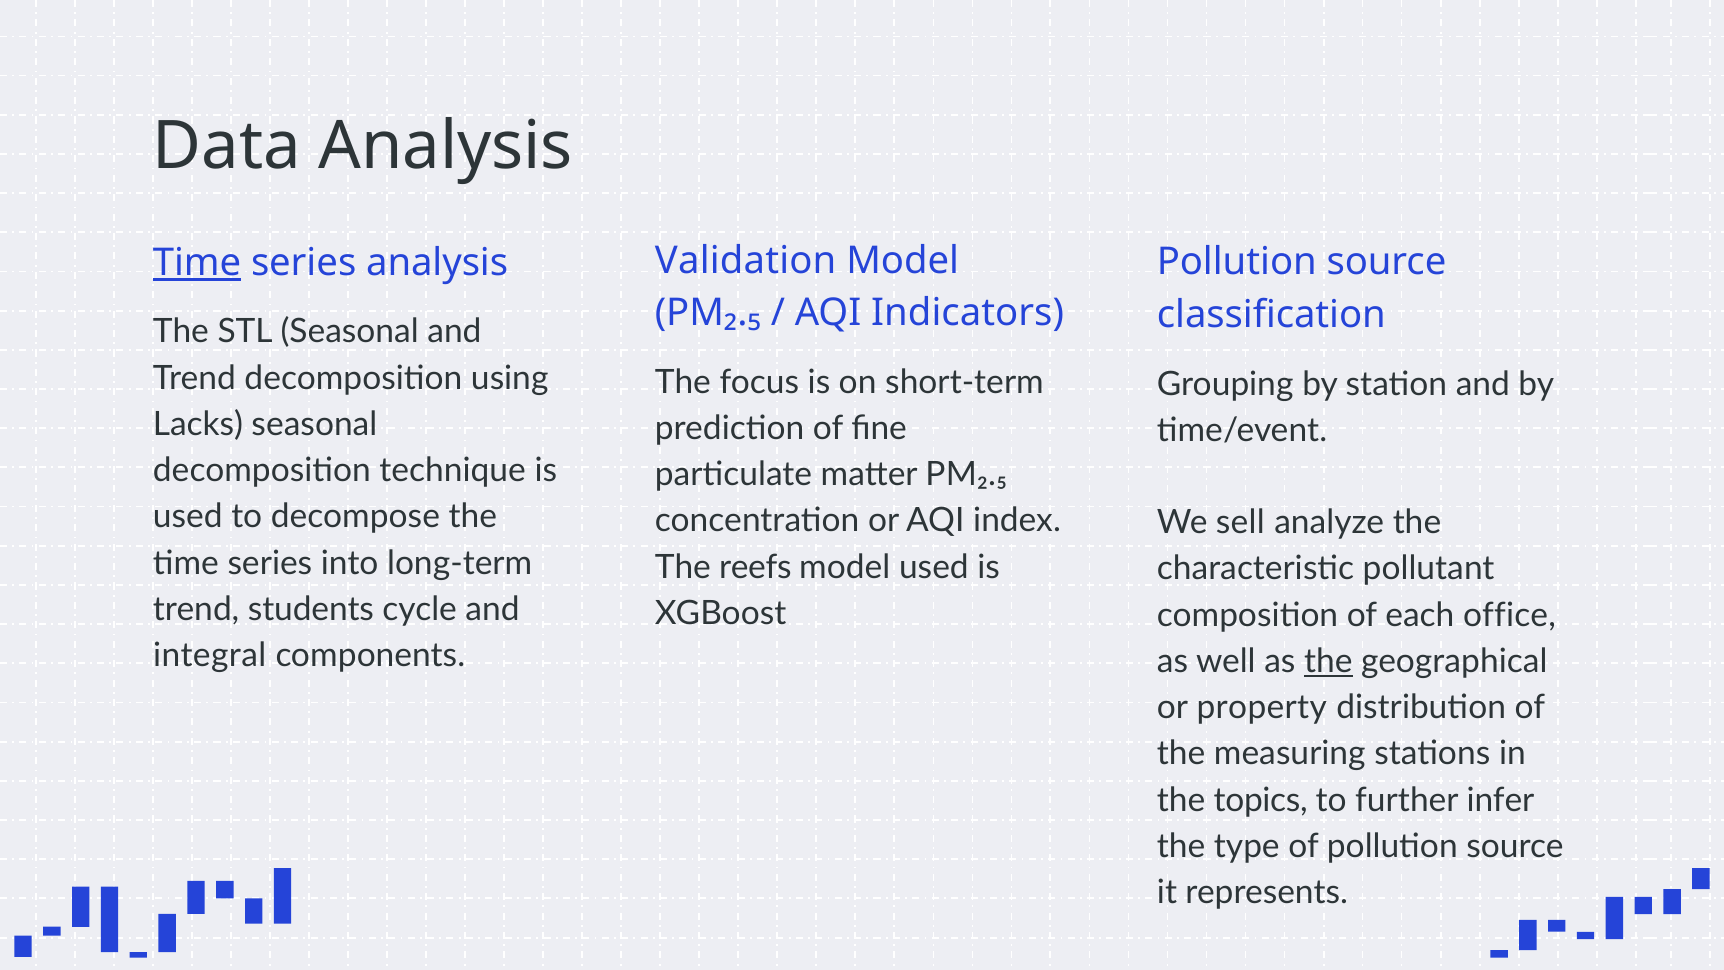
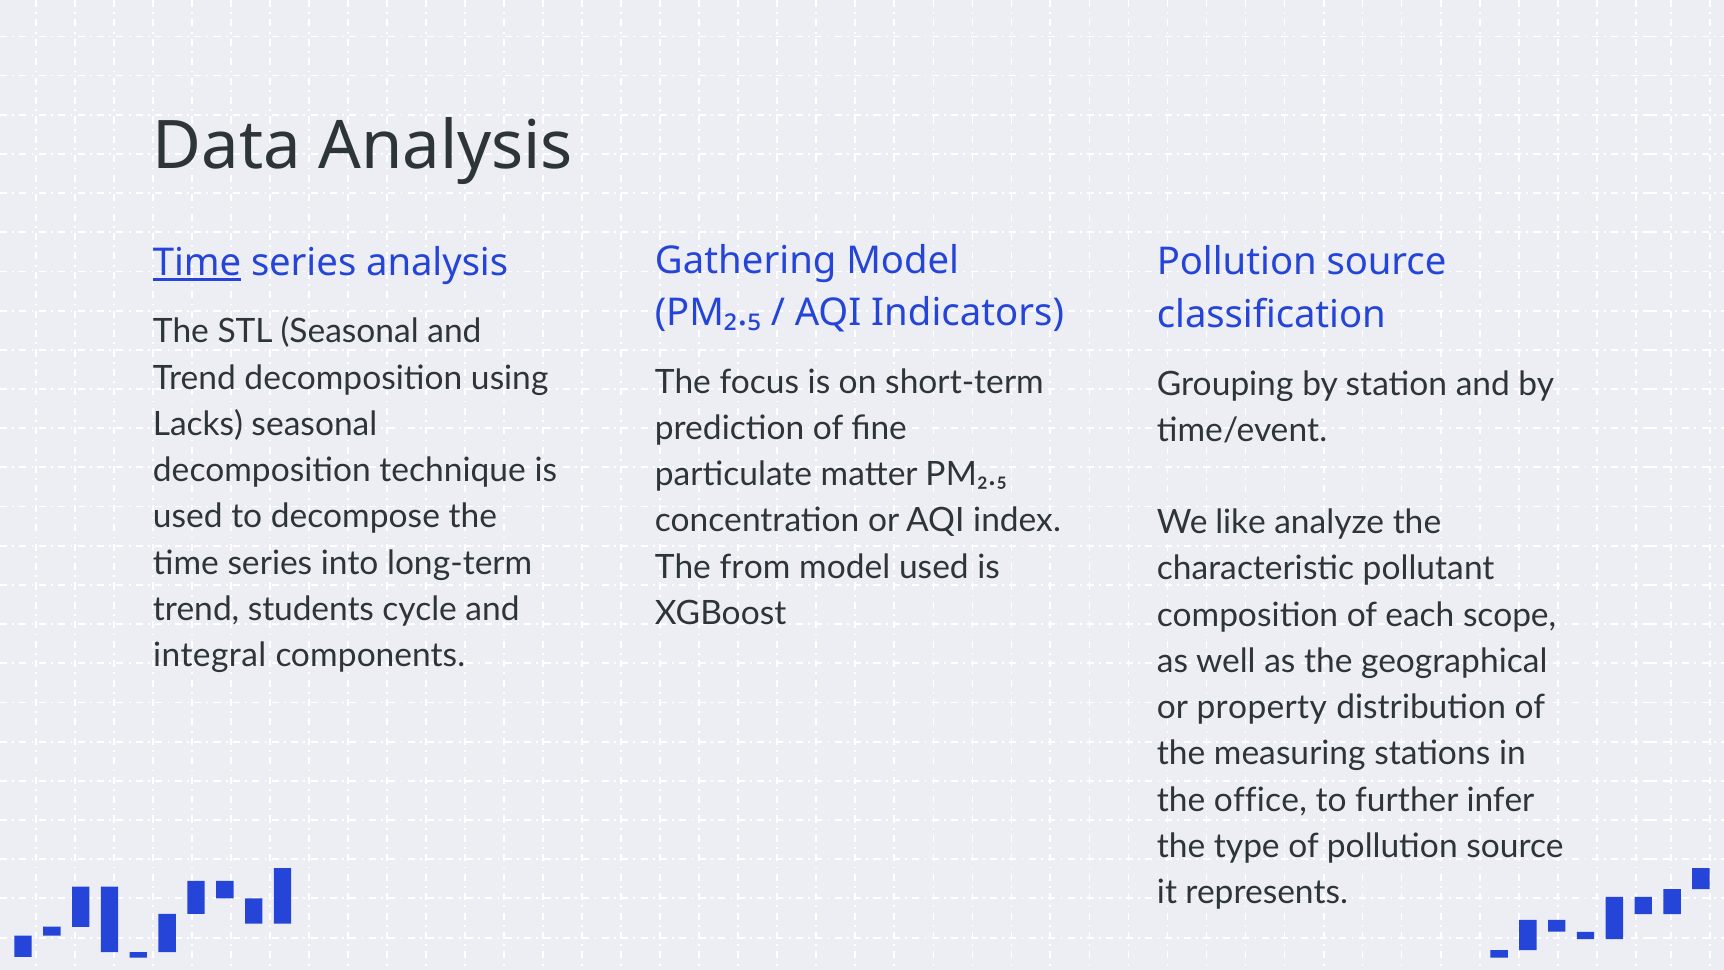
Validation: Validation -> Gathering (746, 260)
sell: sell -> like (1241, 523)
reefs: reefs -> from (755, 567)
office: office -> scope (1510, 615)
the underline: present -> none (1328, 661)
topics: topics -> office (1260, 800)
